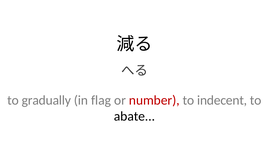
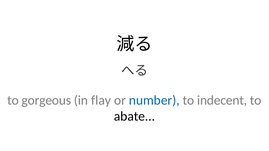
gradually: gradually -> gorgeous (46, 100)
flag: flag -> flay (101, 100)
number colour: red -> blue (154, 100)
